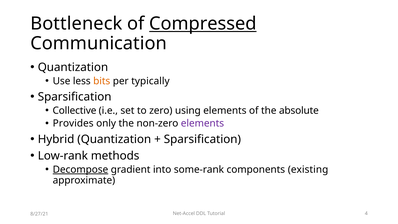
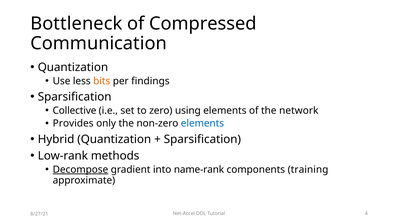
Compressed underline: present -> none (203, 24)
typically: typically -> findings (150, 81)
absolute: absolute -> network (299, 111)
elements colour: purple -> blue (202, 123)
some-rank: some-rank -> name-rank (199, 170)
existing: existing -> training (308, 170)
